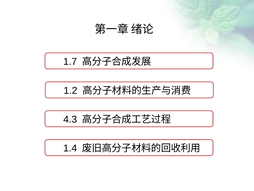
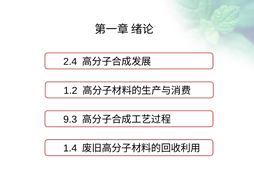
1.7: 1.7 -> 2.4 (70, 61)
4.3: 4.3 -> 9.3 (70, 119)
